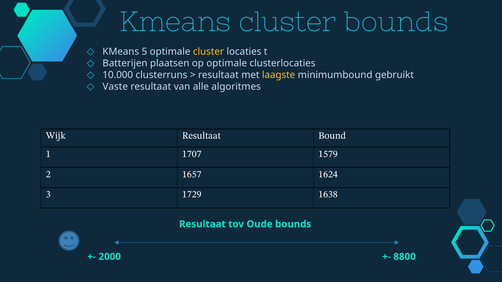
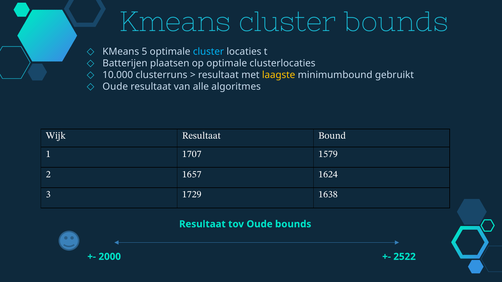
cluster colour: yellow -> light blue (208, 52)
Vaste: Vaste -> Oude (115, 87)
8800: 8800 -> 2522 (405, 257)
